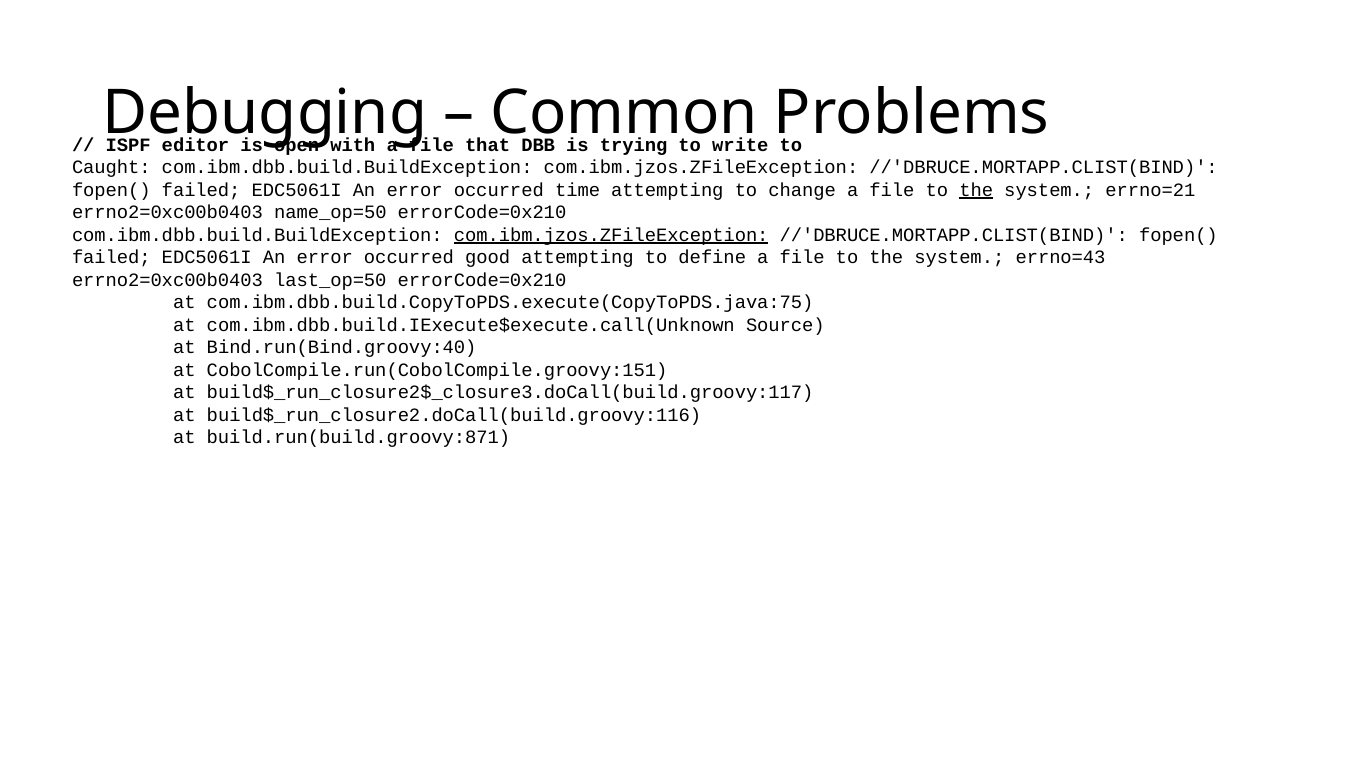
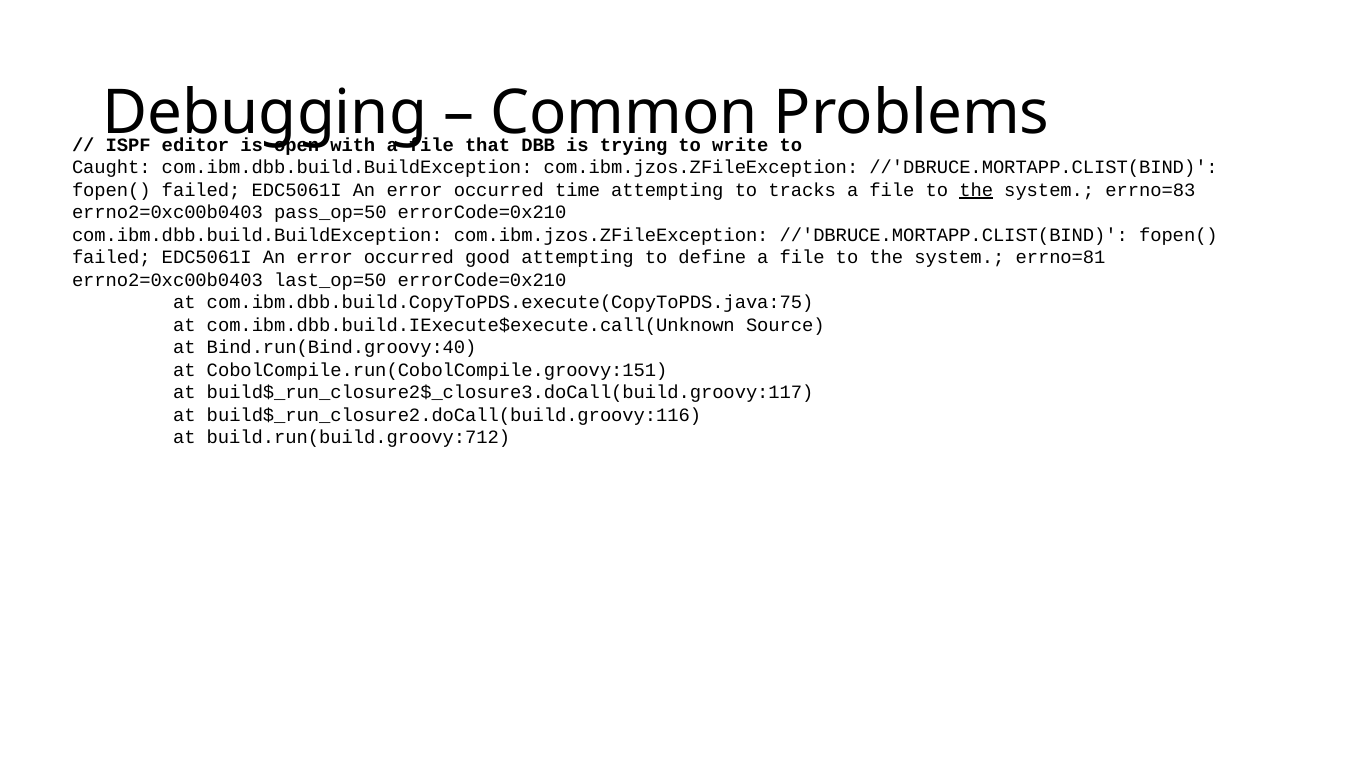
change: change -> tracks (802, 190)
errno=21: errno=21 -> errno=83 (1150, 190)
name_op=50: name_op=50 -> pass_op=50 (330, 212)
com.ibm.jzos.ZFileException underline: present -> none (611, 235)
errno=43: errno=43 -> errno=81 (1061, 257)
build.run(build.groovy:871: build.run(build.groovy:871 -> build.run(build.groovy:712 (358, 437)
